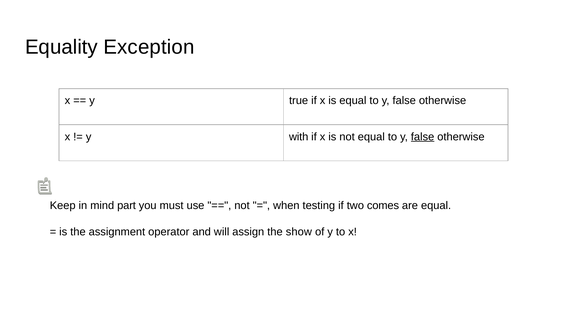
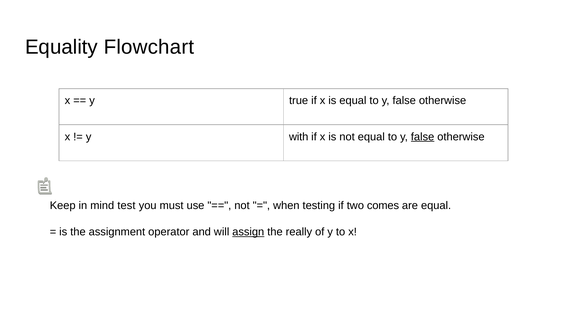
Exception: Exception -> Flowchart (149, 47)
part: part -> test (126, 205)
assign underline: none -> present (248, 232)
show: show -> really (299, 232)
